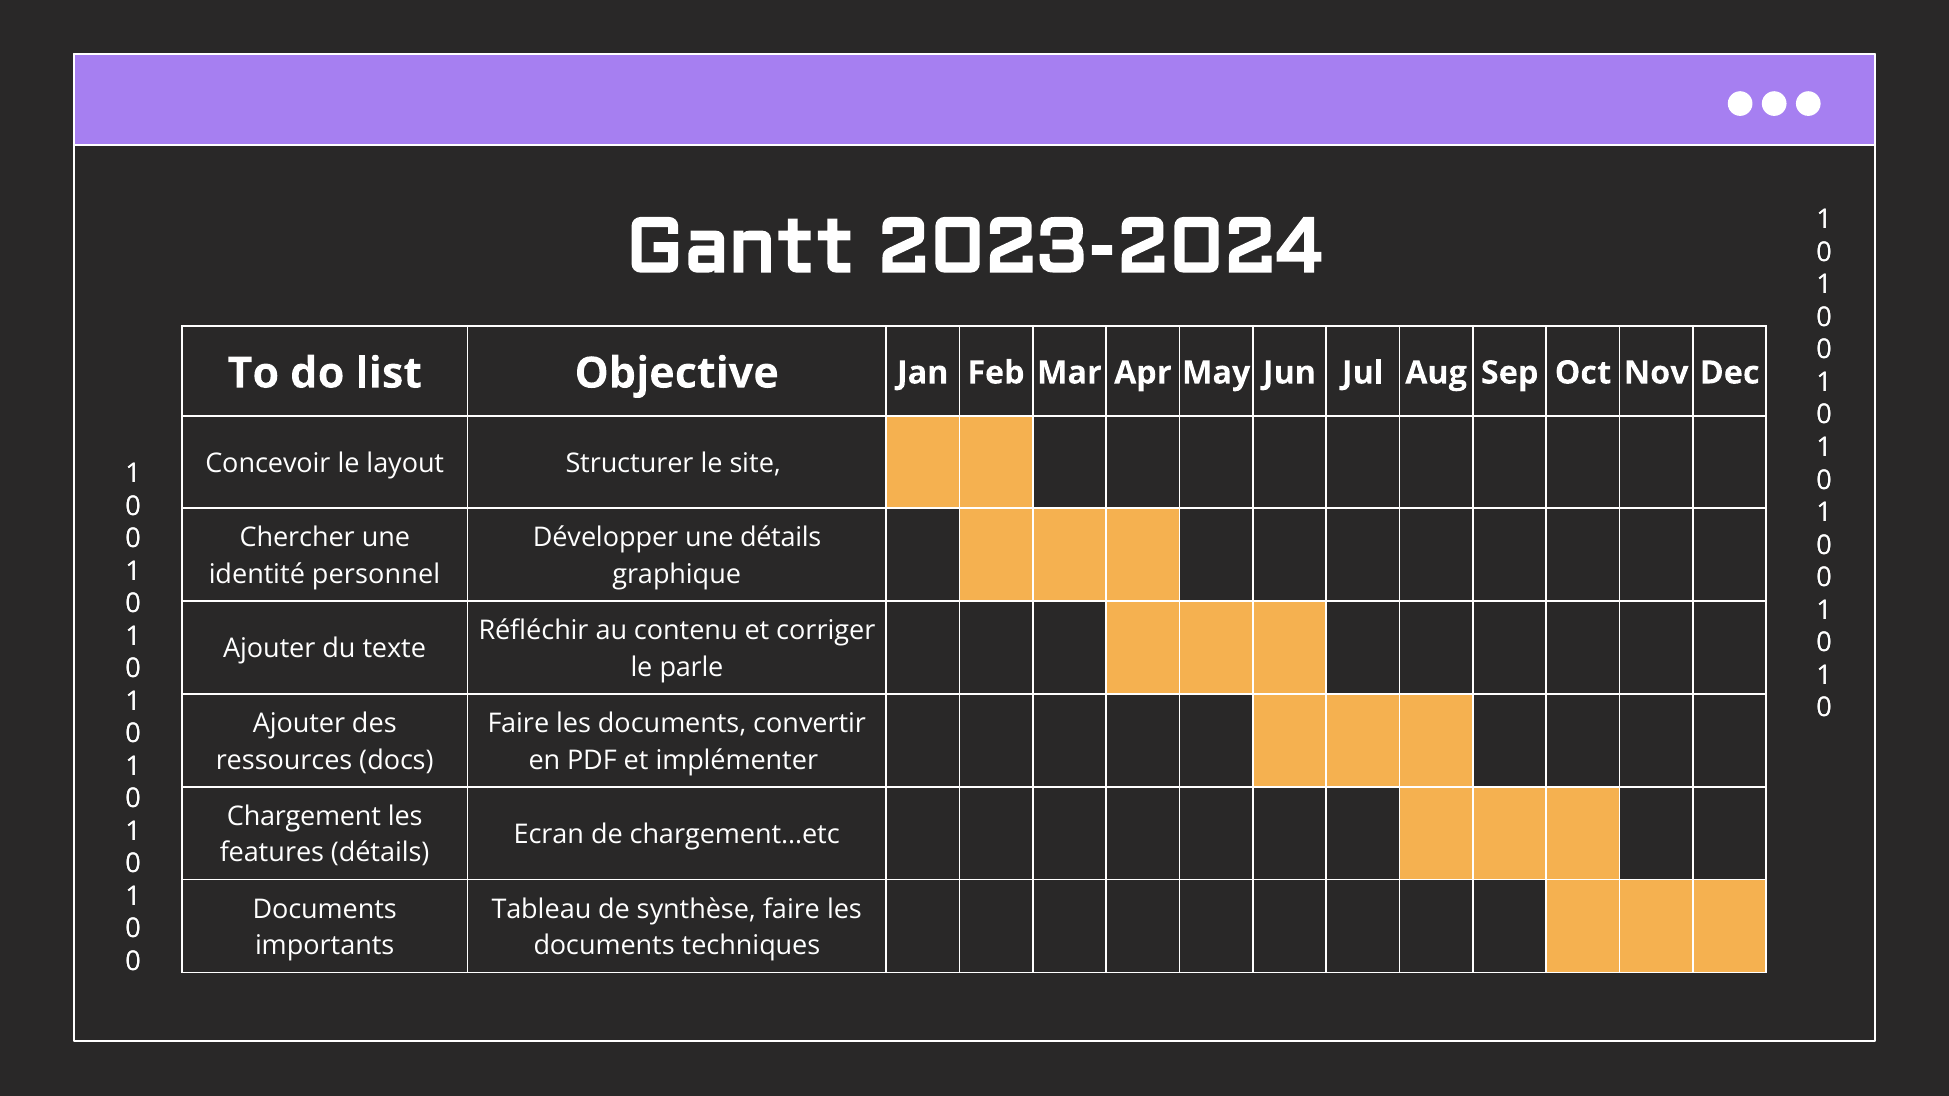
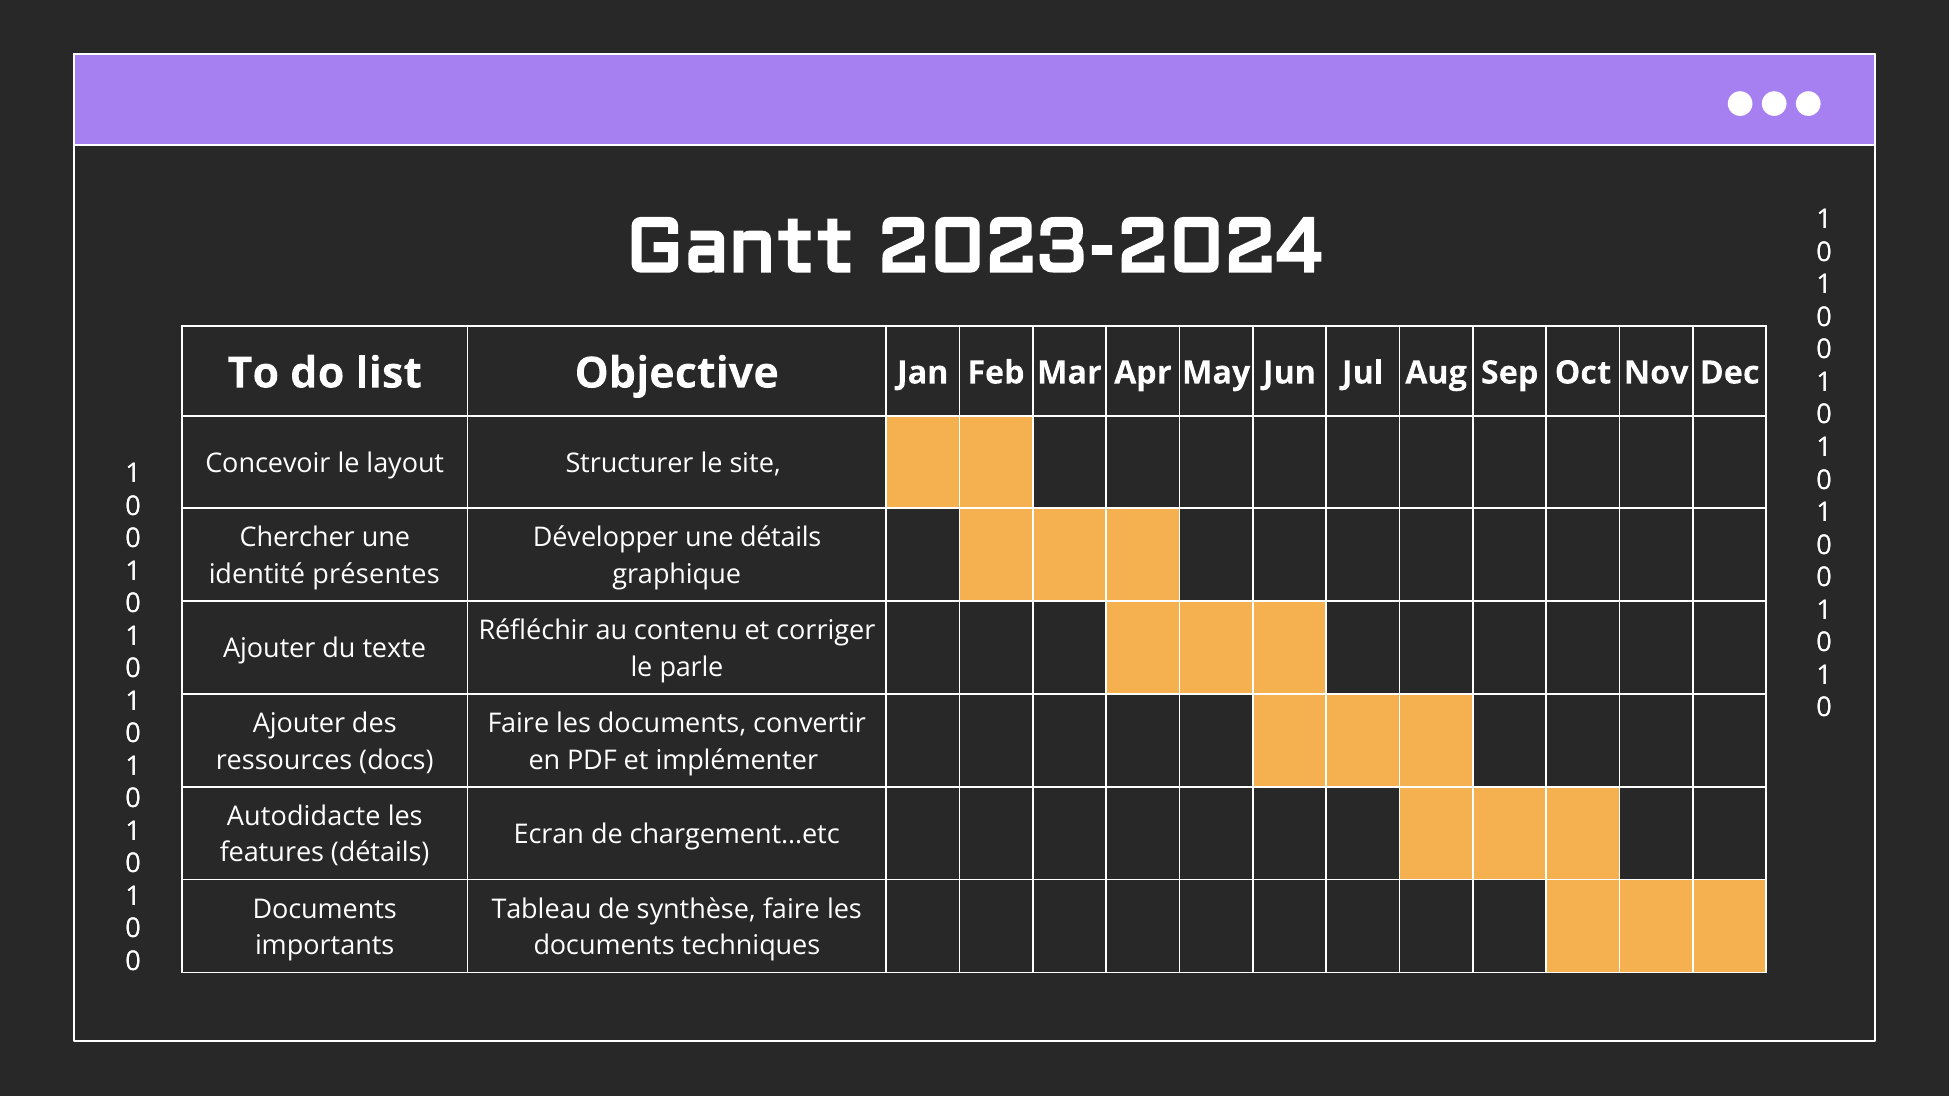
personnel: personnel -> présentes (376, 575)
Chargement: Chargement -> Autodidacte (304, 817)
